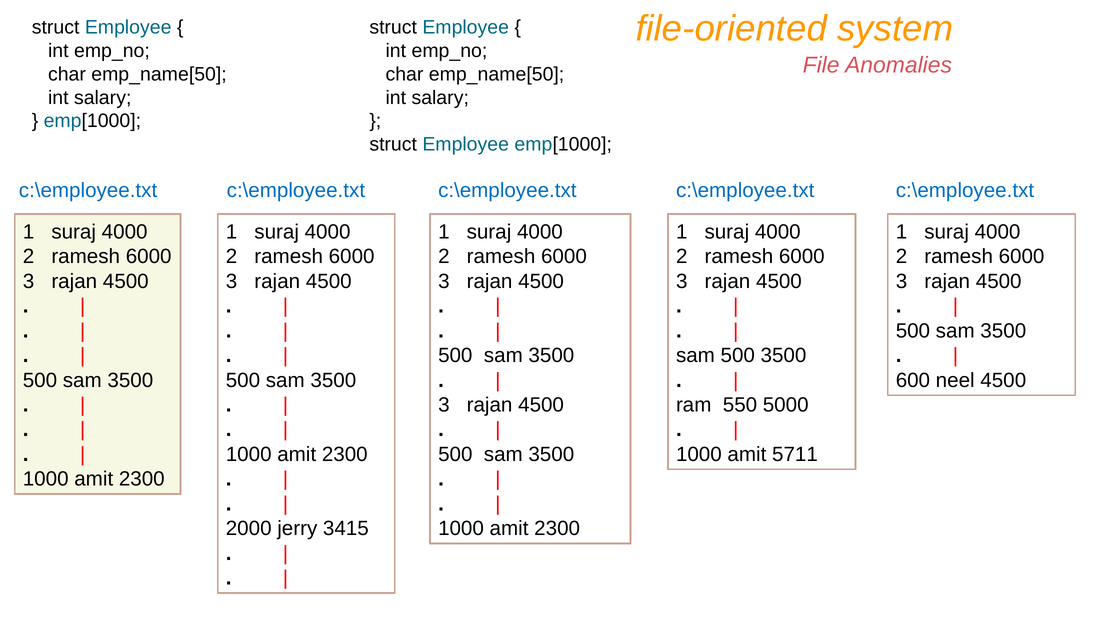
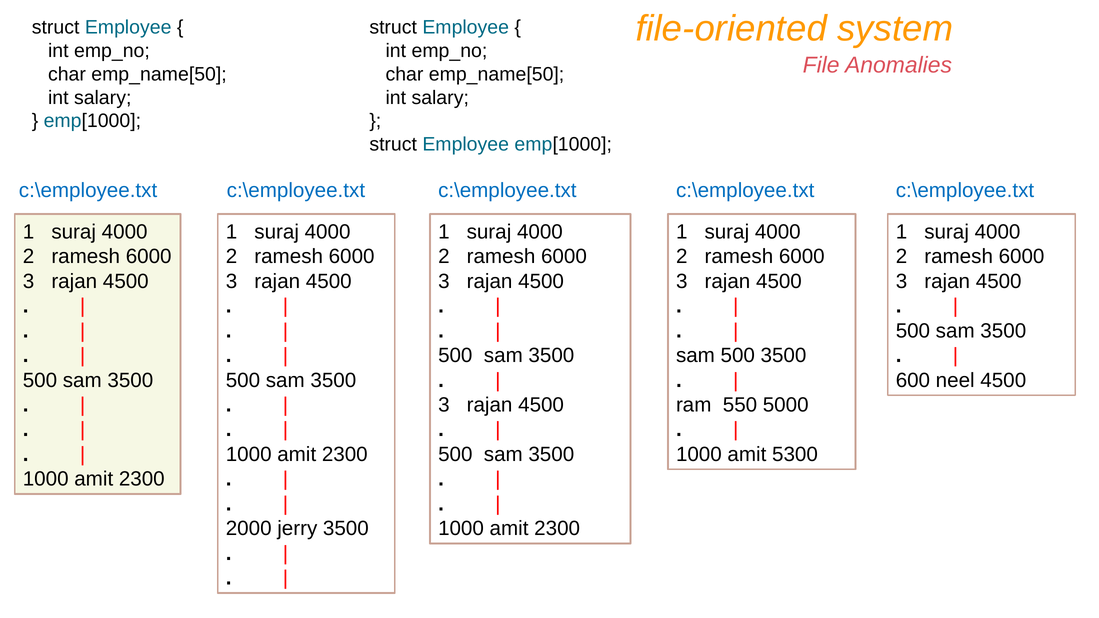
5711: 5711 -> 5300 (795, 455)
jerry 3415: 3415 -> 3500 (346, 529)
